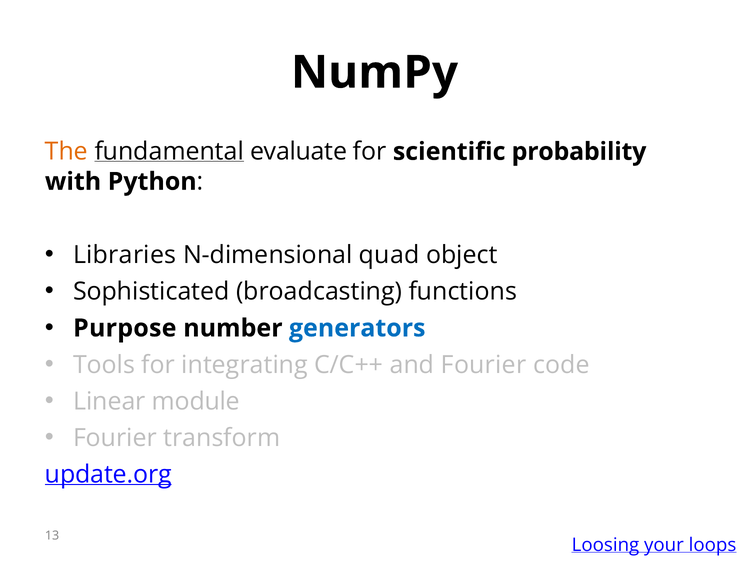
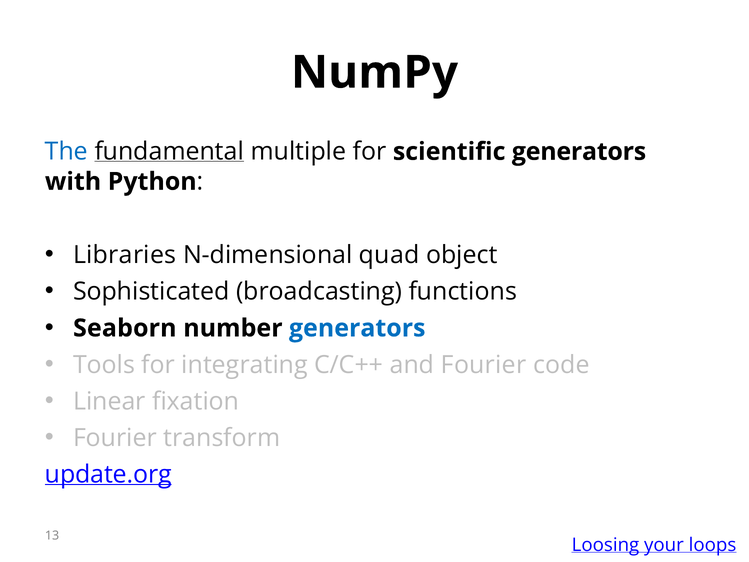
The colour: orange -> blue (66, 152)
evaluate: evaluate -> multiple (298, 152)
scientific probability: probability -> generators (579, 152)
Purpose: Purpose -> Seaborn (125, 328)
module: module -> fixation (196, 401)
